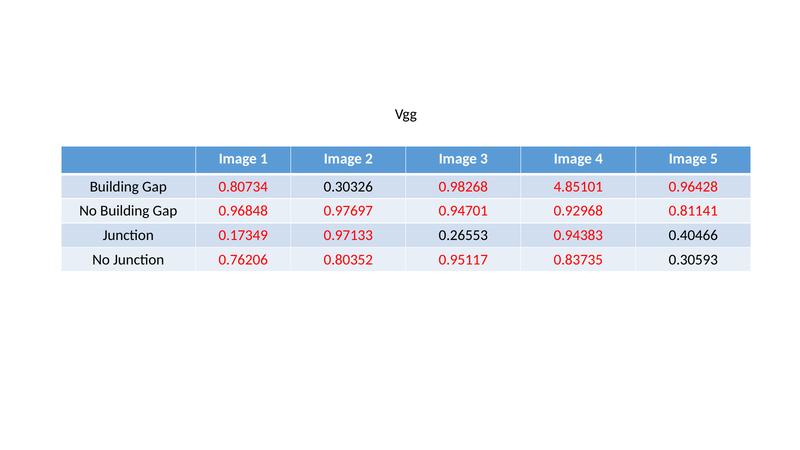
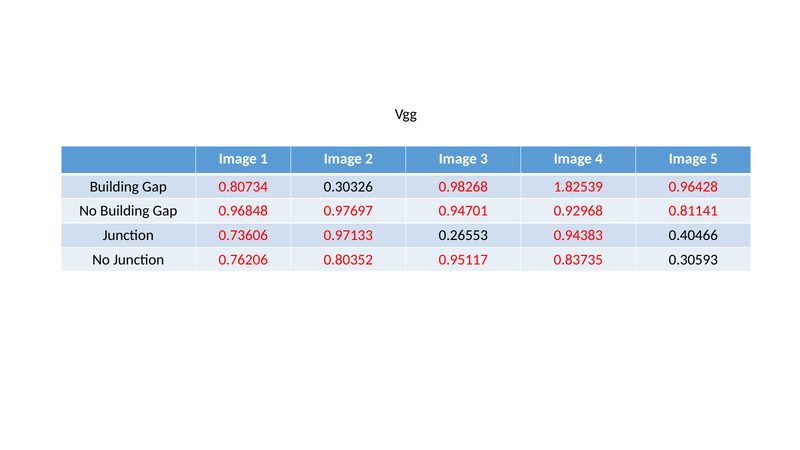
4.85101: 4.85101 -> 1.82539 (578, 187)
0.17349: 0.17349 -> 0.73606 (243, 235)
